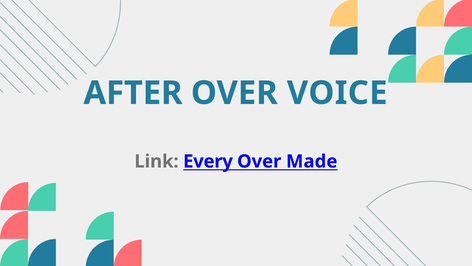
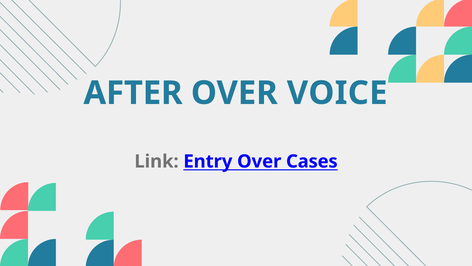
Every: Every -> Entry (208, 161)
Made: Made -> Cases (312, 161)
